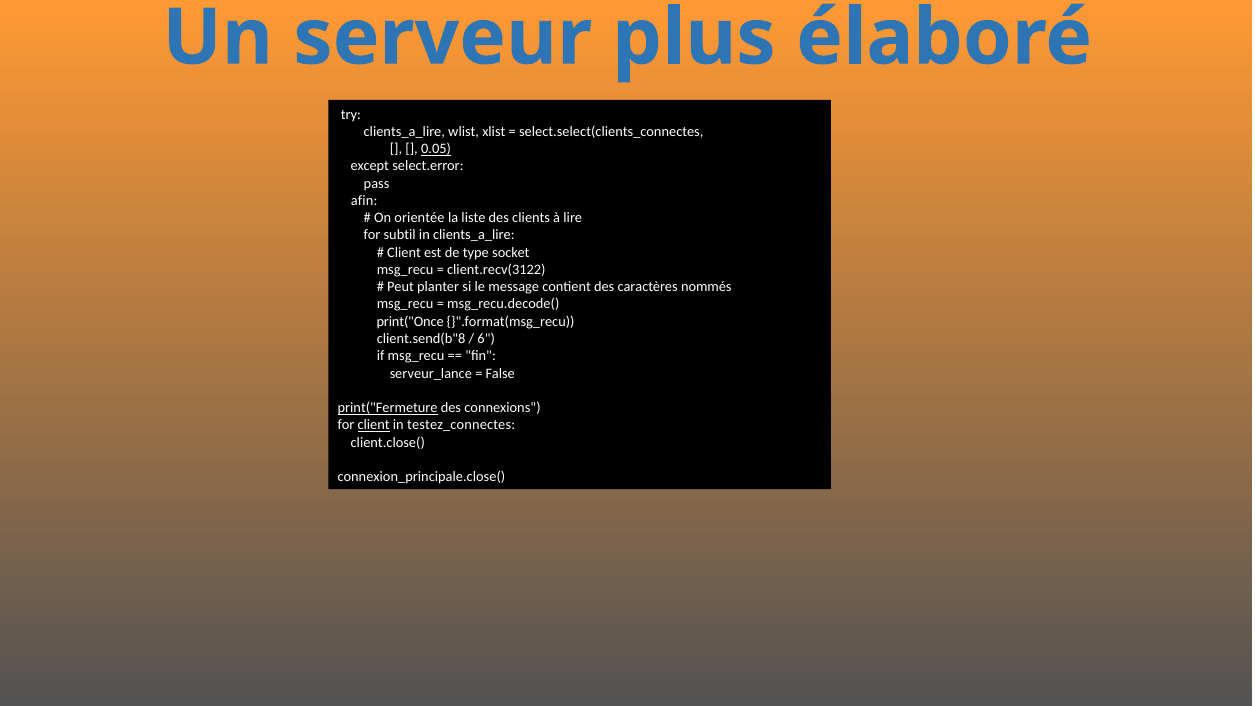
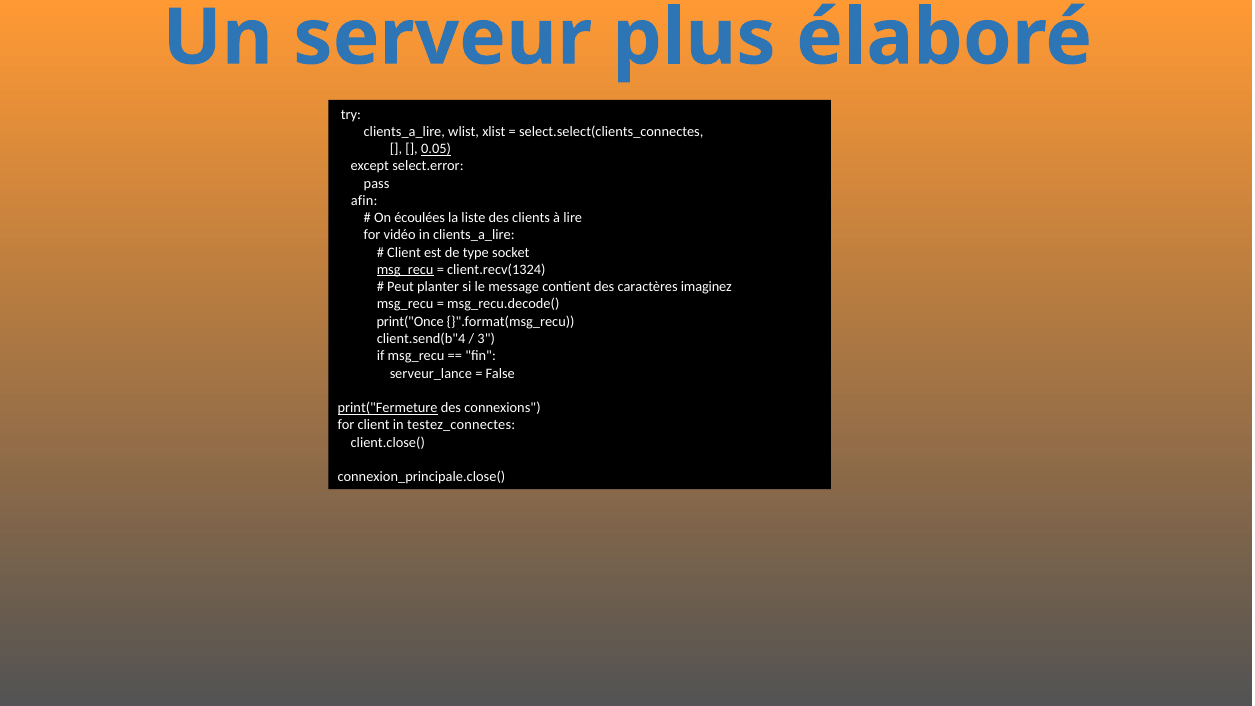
orientée: orientée -> écoulées (420, 218)
subtil: subtil -> vidéo (400, 235)
msg_recu underline: none -> present (405, 270)
client.recv(3122: client.recv(3122 -> client.recv(1324 (496, 270)
nommés: nommés -> imaginez (706, 287)
client.send(b"8: client.send(b"8 -> client.send(b"4 (421, 339)
6: 6 -> 3 (486, 339)
client underline: present -> none (374, 425)
